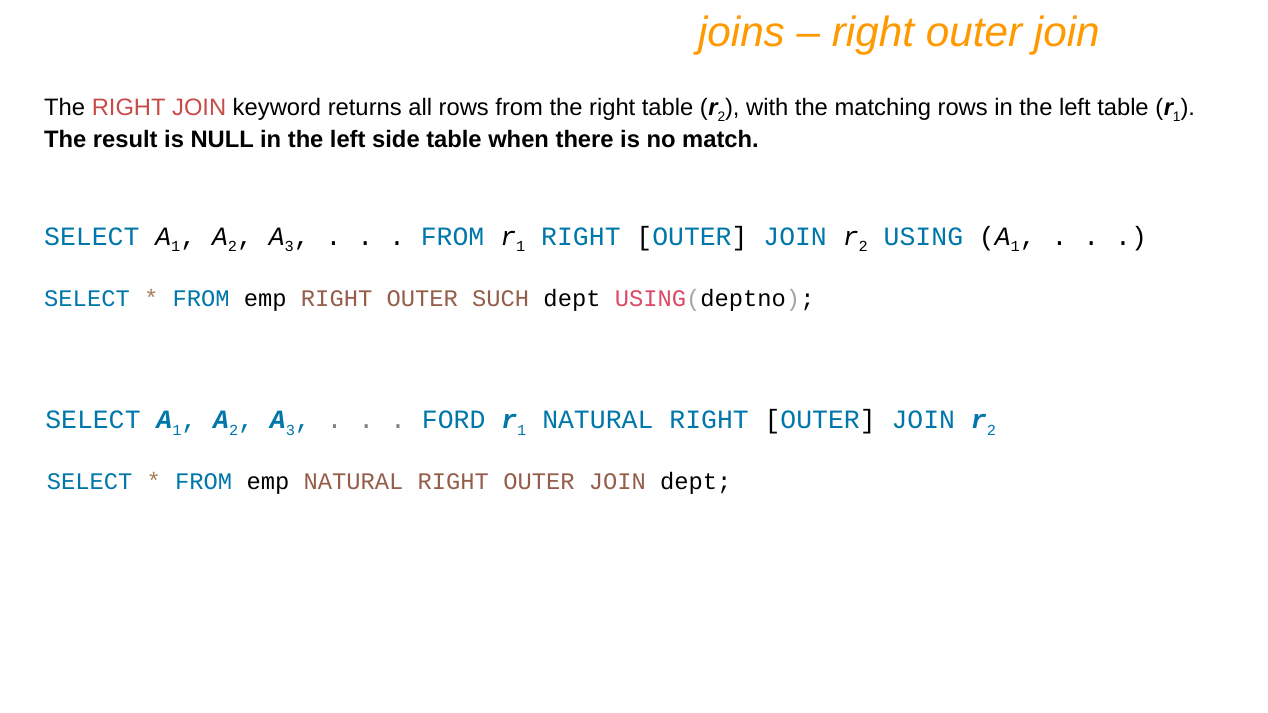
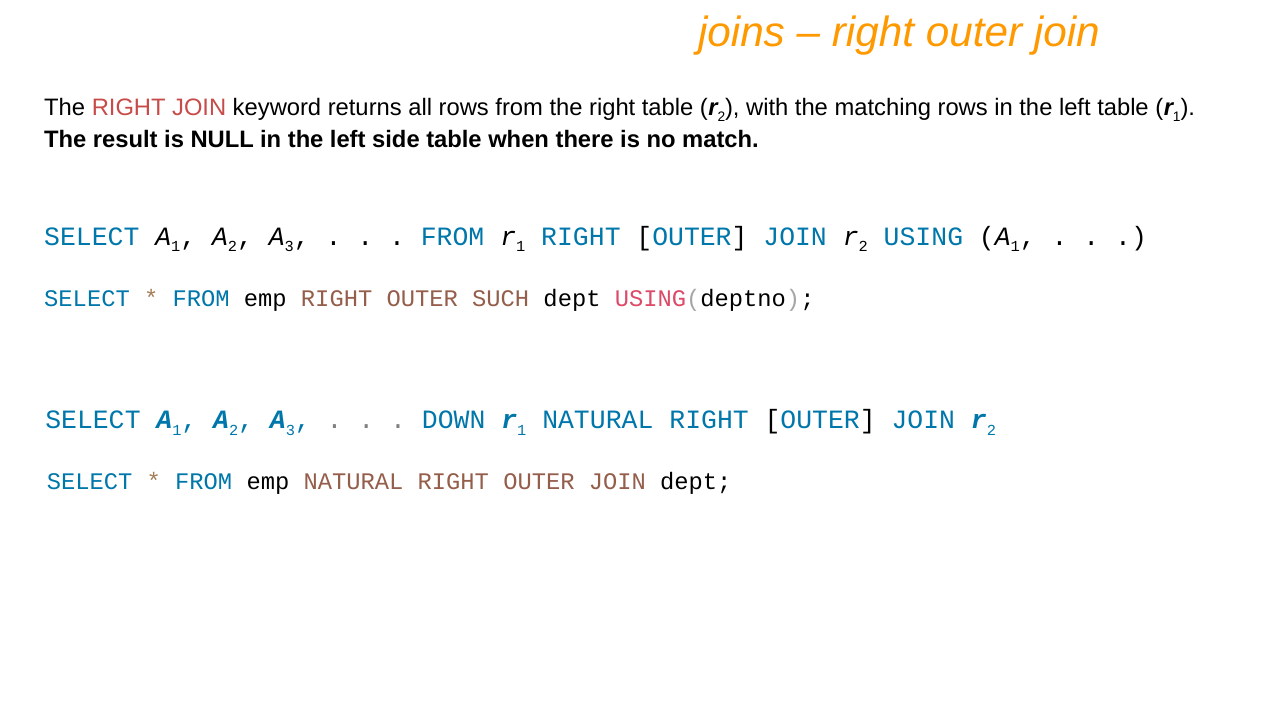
FORD: FORD -> DOWN (454, 420)
